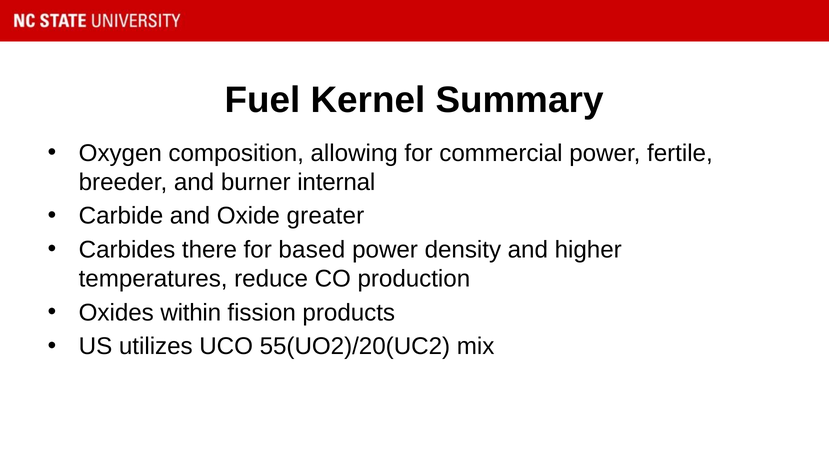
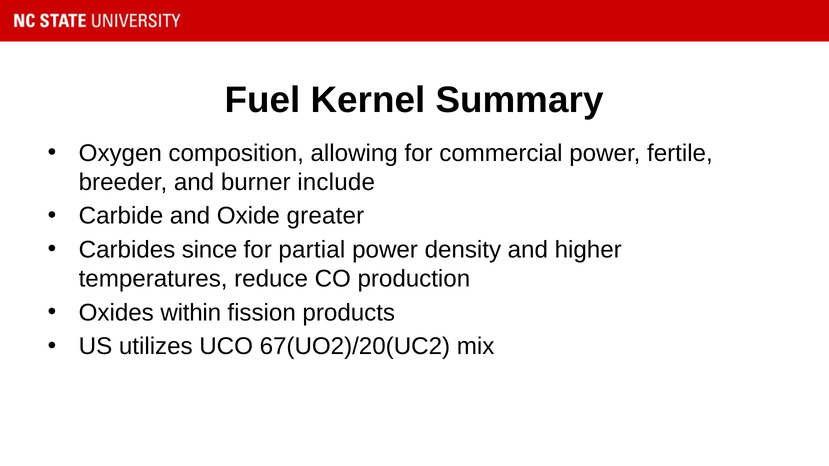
internal: internal -> include (336, 182)
there: there -> since (210, 250)
based: based -> partial (312, 250)
55(UO2)/20(UC2: 55(UO2)/20(UC2 -> 67(UO2)/20(UC2 (355, 347)
